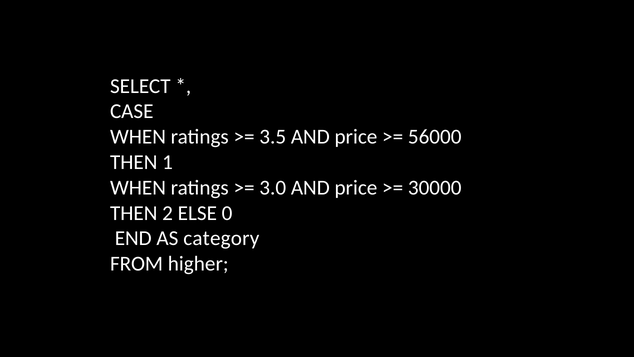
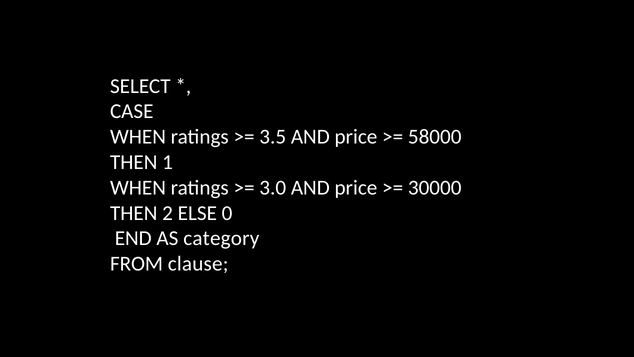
56000: 56000 -> 58000 (435, 137)
higher: higher -> clause (198, 264)
